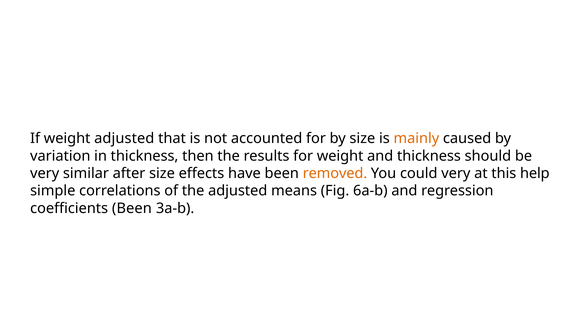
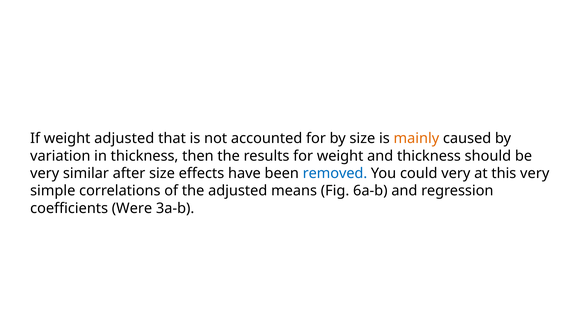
removed colour: orange -> blue (335, 173)
this help: help -> very (535, 173)
coefficients Been: Been -> Were (132, 208)
